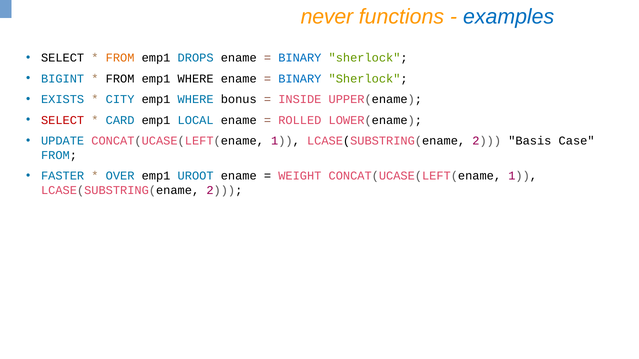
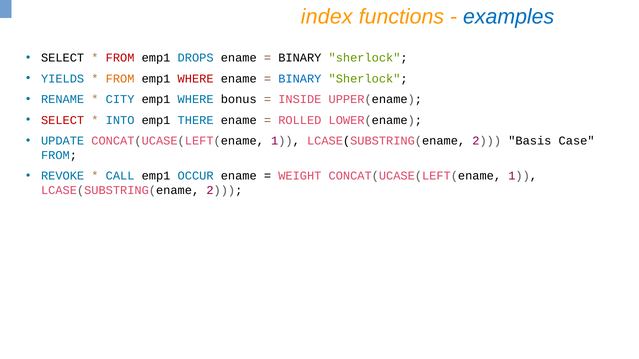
never: never -> index (327, 17)
FROM colour: orange -> red (120, 58)
BINARY colour: blue -> black (300, 58)
BIGINT: BIGINT -> YIELDS (63, 79)
FROM colour: black -> orange (120, 79)
WHERE colour: black -> red (196, 79)
EXISTS: EXISTS -> RENAME (63, 99)
CARD: CARD -> INTO (120, 120)
LOCAL: LOCAL -> THERE (196, 120)
FASTER: FASTER -> REVOKE (63, 176)
OVER: OVER -> CALL (120, 176)
UROOT: UROOT -> OCCUR (196, 176)
